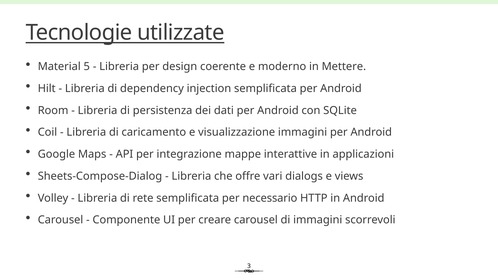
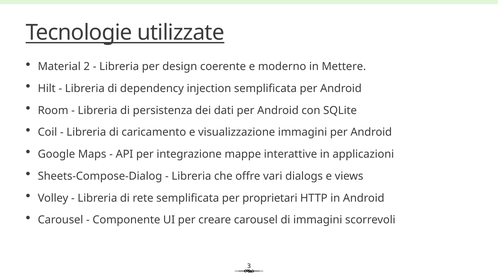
5: 5 -> 2 (87, 67)
necessario: necessario -> proprietari (270, 198)
